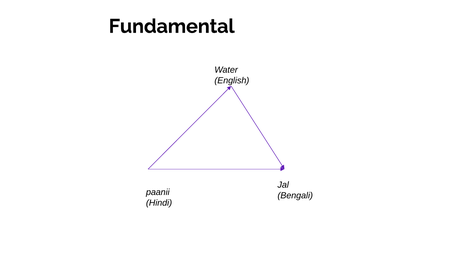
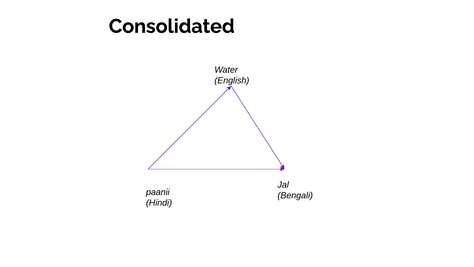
Fundamental: Fundamental -> Consolidated (172, 26)
